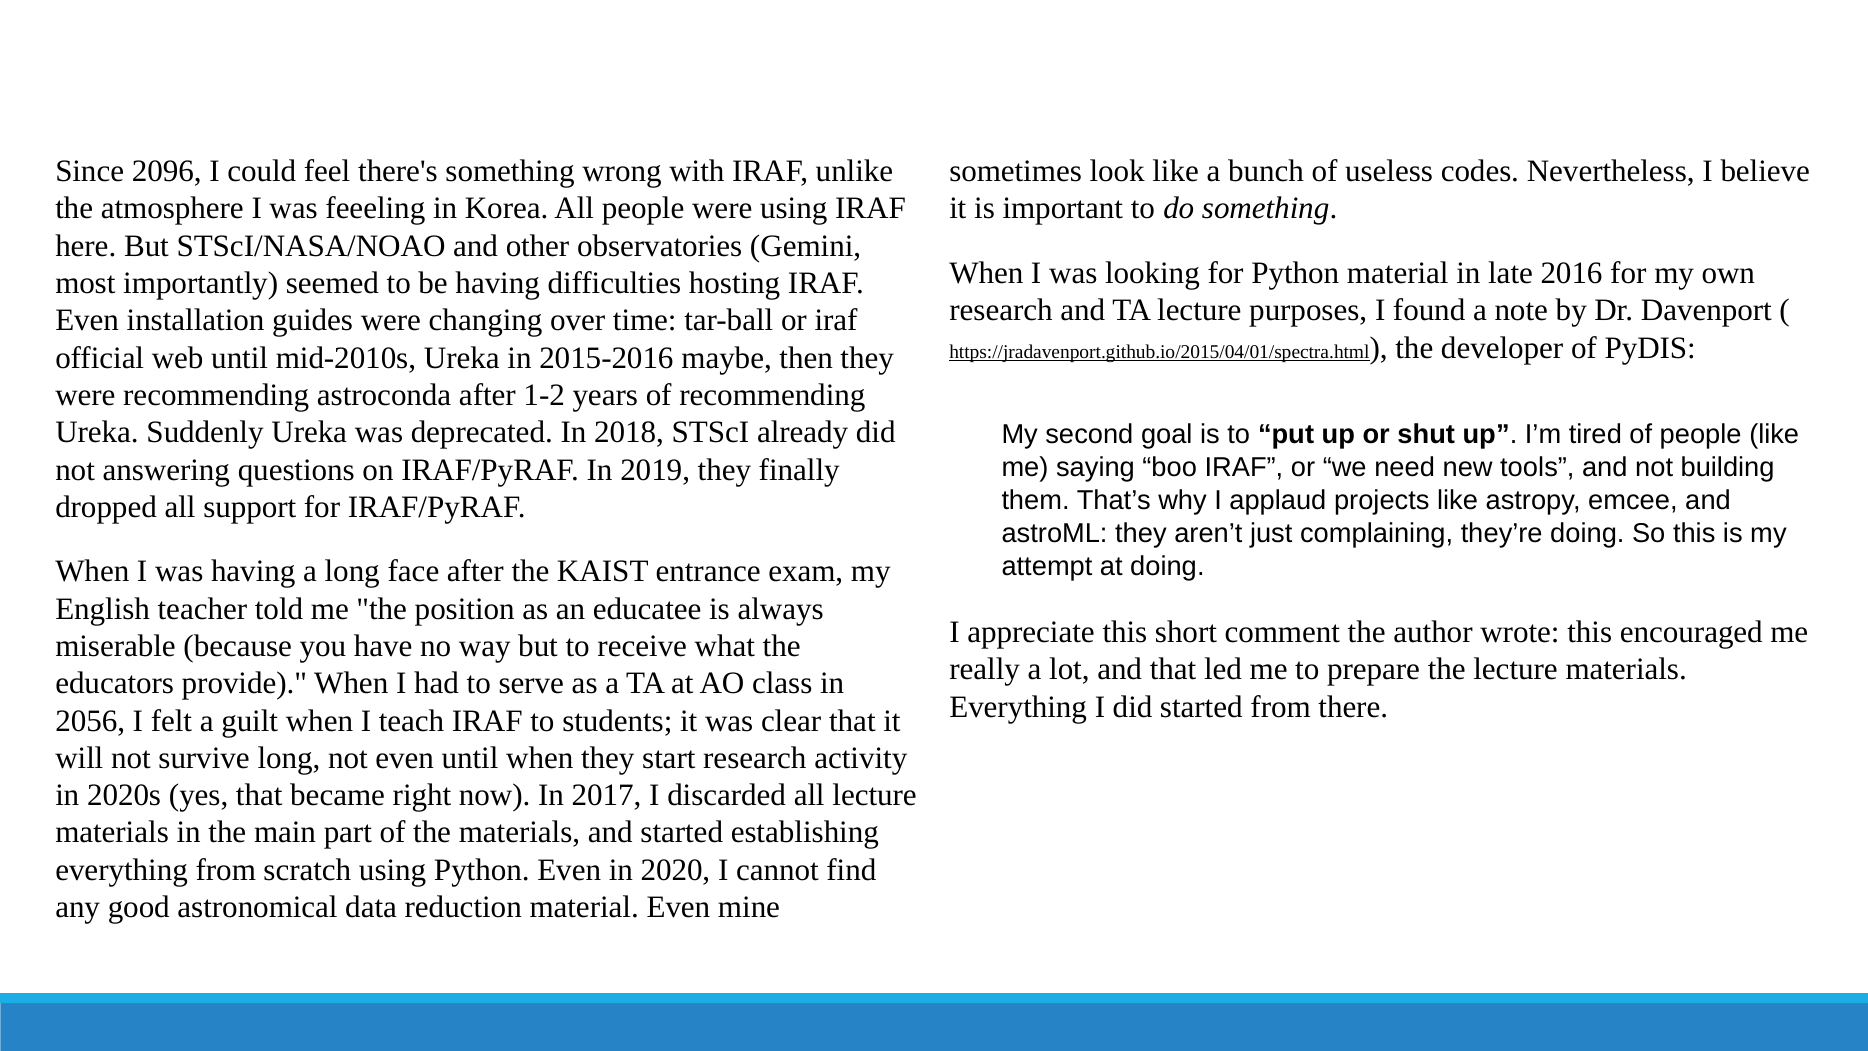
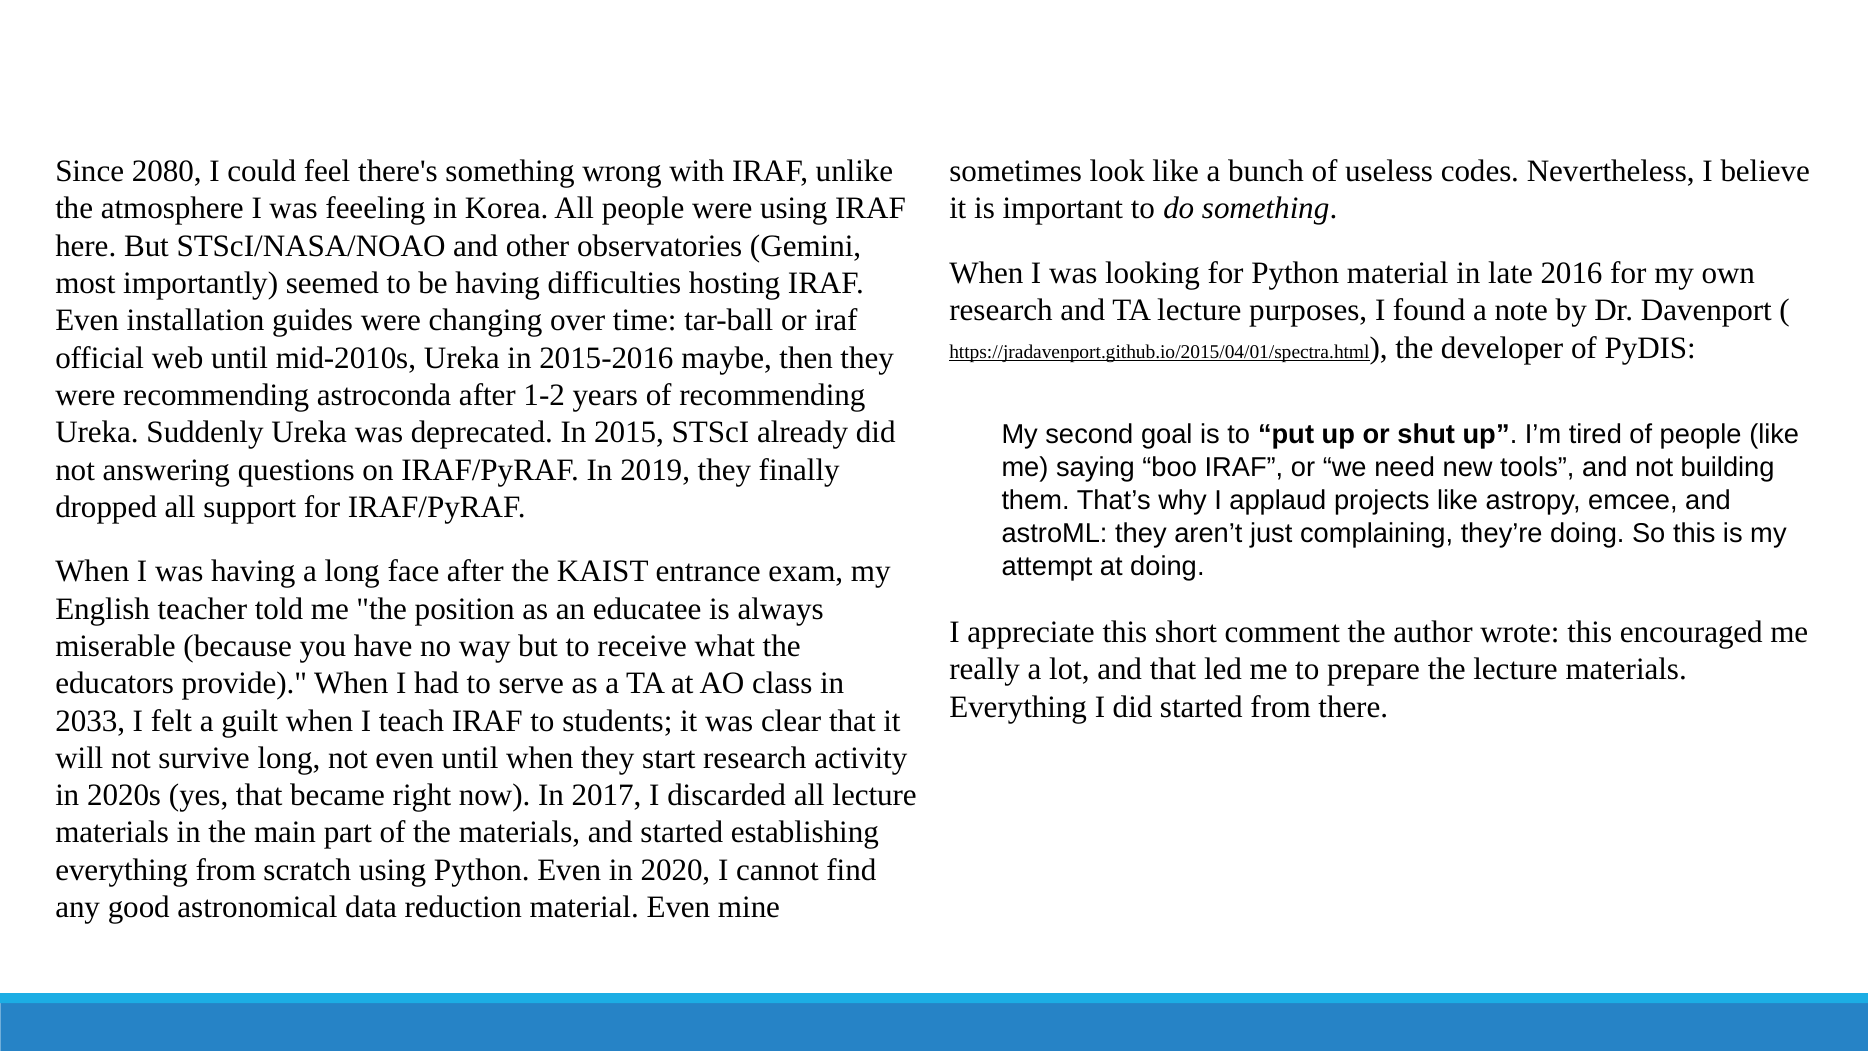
2096: 2096 -> 2080 (167, 171)
2018: 2018 -> 2015 (629, 432)
2056: 2056 -> 2033 (90, 721)
